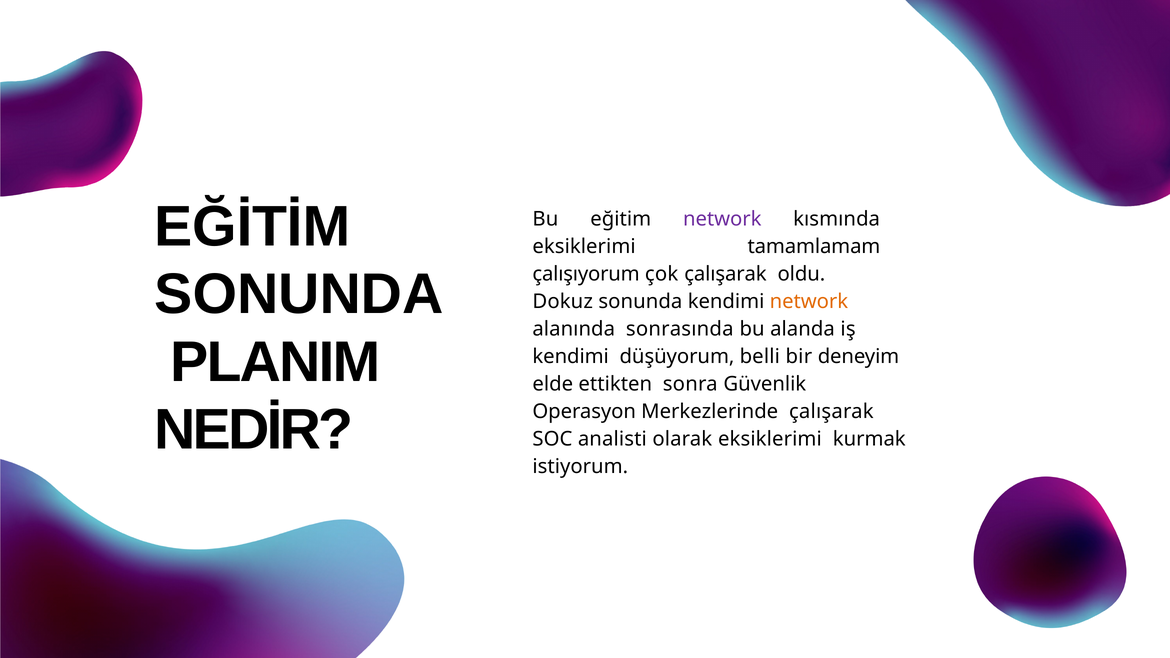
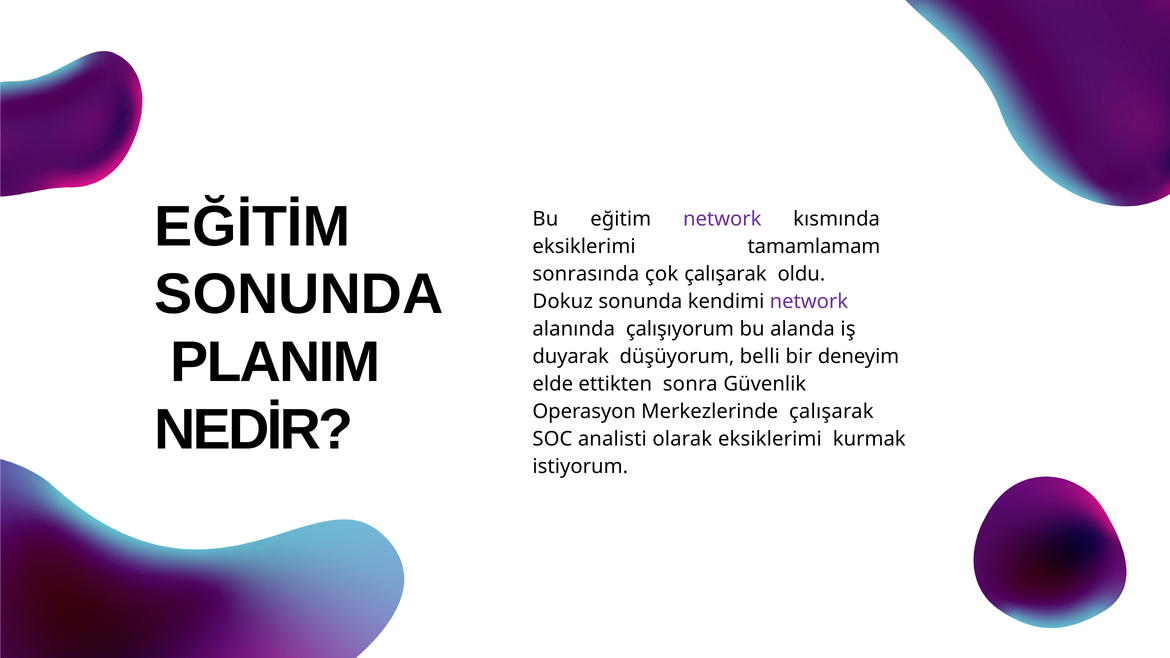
çalışıyorum: çalışıyorum -> sonrasında (586, 274)
network colour: orange -> purple (809, 302)
sonrasında: sonrasında -> çalışıyorum (680, 329)
kendimi: kendimi -> duyarak (571, 357)
